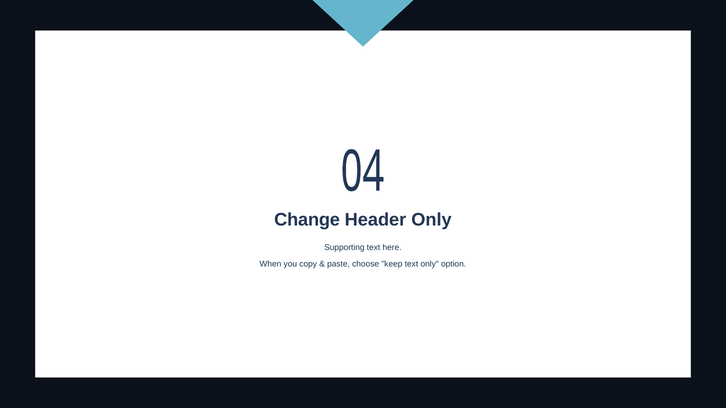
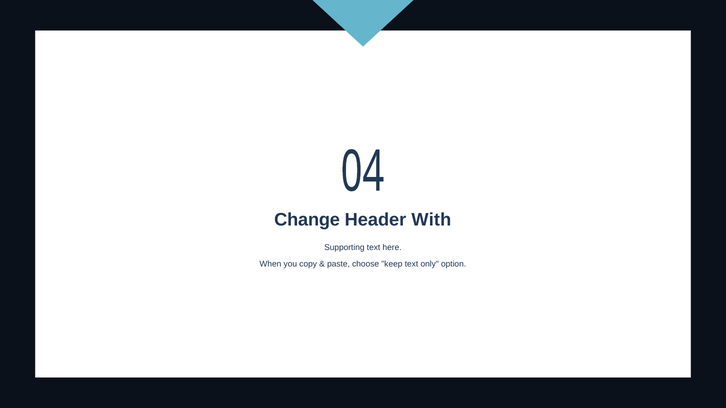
Header Only: Only -> With (431, 220)
